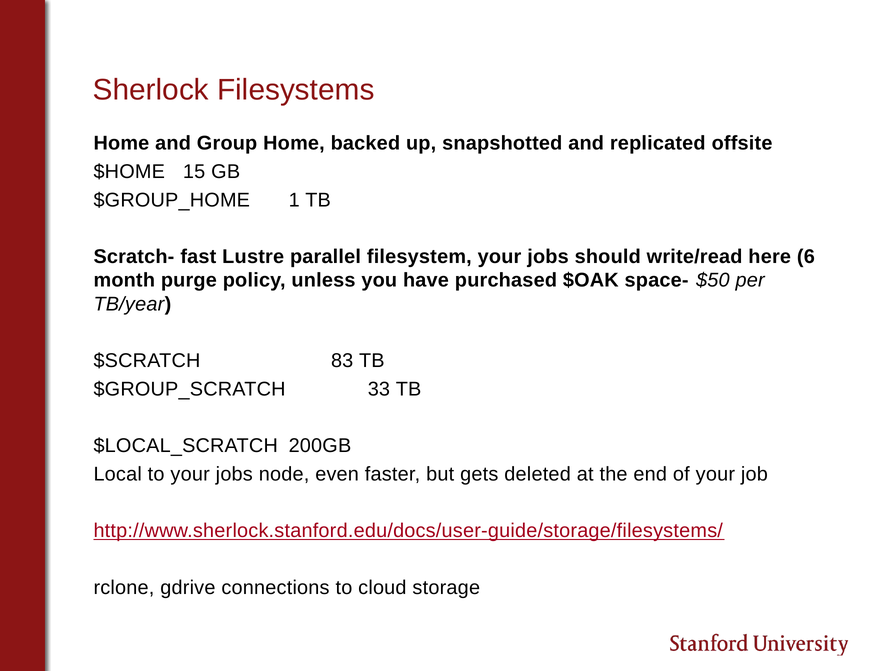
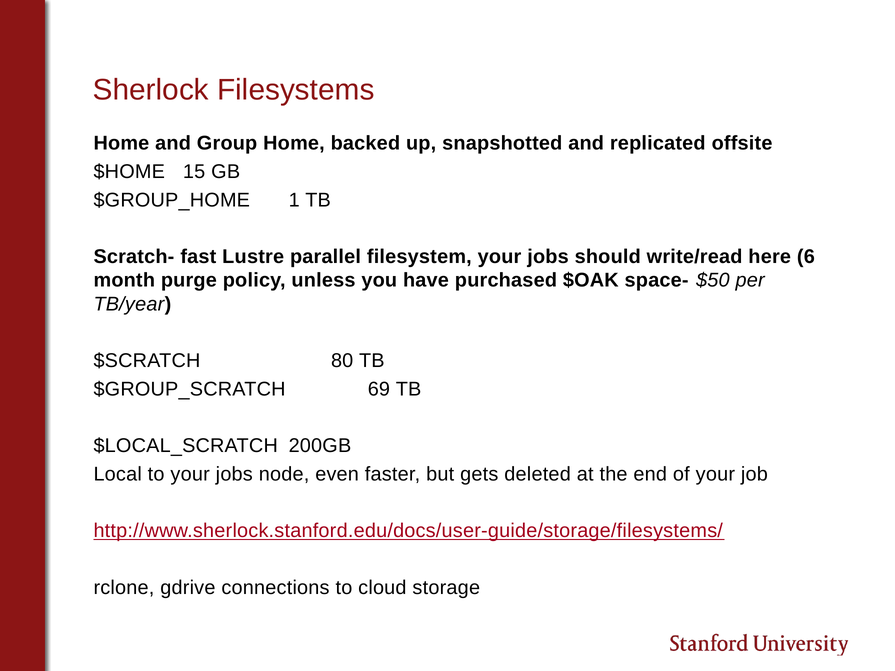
83: 83 -> 80 (342, 361)
33: 33 -> 69 (379, 389)
